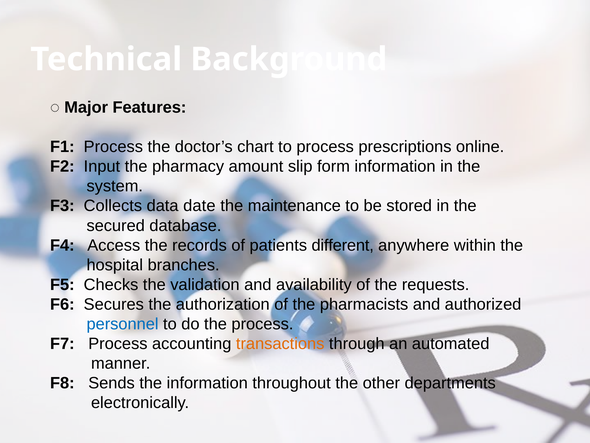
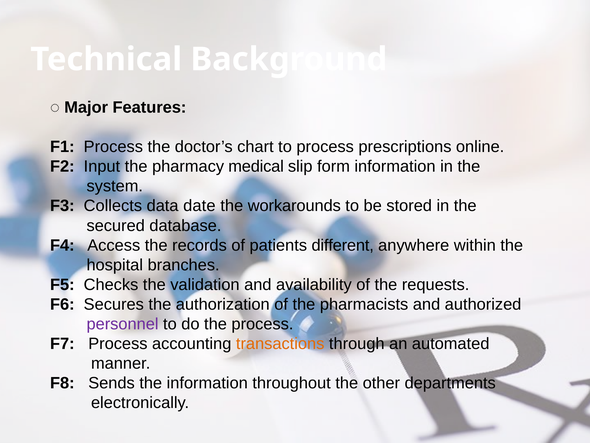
amount: amount -> medical (256, 166)
maintenance: maintenance -> workarounds (294, 206)
personnel colour: blue -> purple (123, 324)
